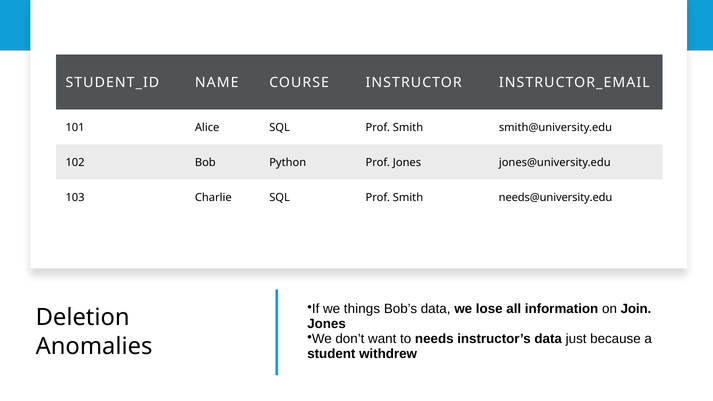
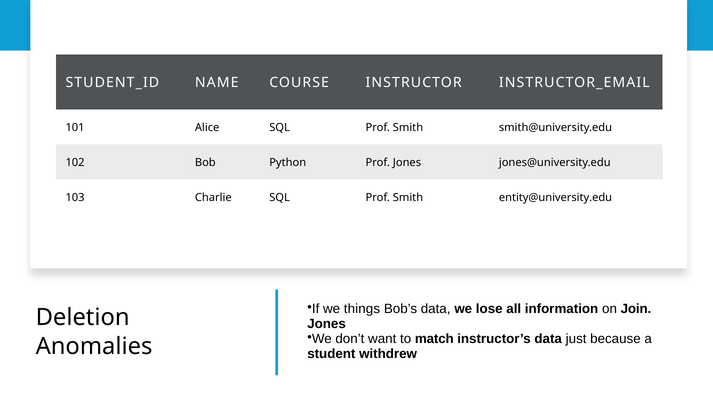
needs@university.edu: needs@university.edu -> entity@university.edu (556, 197)
needs: needs -> match (434, 339)
